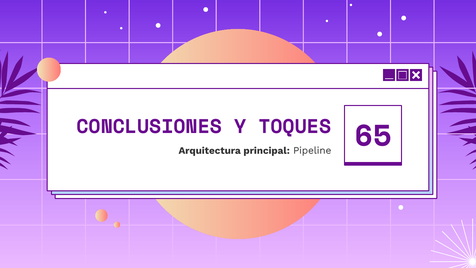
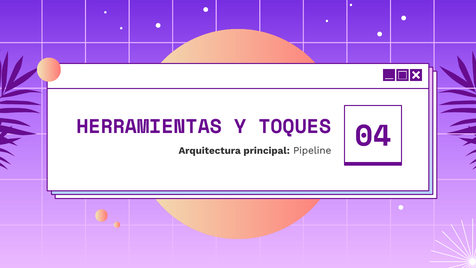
CONCLUSIONES: CONCLUSIONES -> HERRAMIENTAS (149, 127)
65: 65 -> 04 (373, 136)
